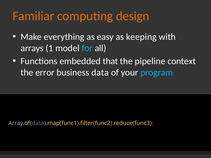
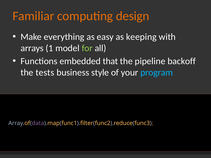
for colour: light blue -> light green (87, 48)
context: context -> backoff (182, 61)
error: error -> tests (45, 73)
data: data -> style (100, 73)
